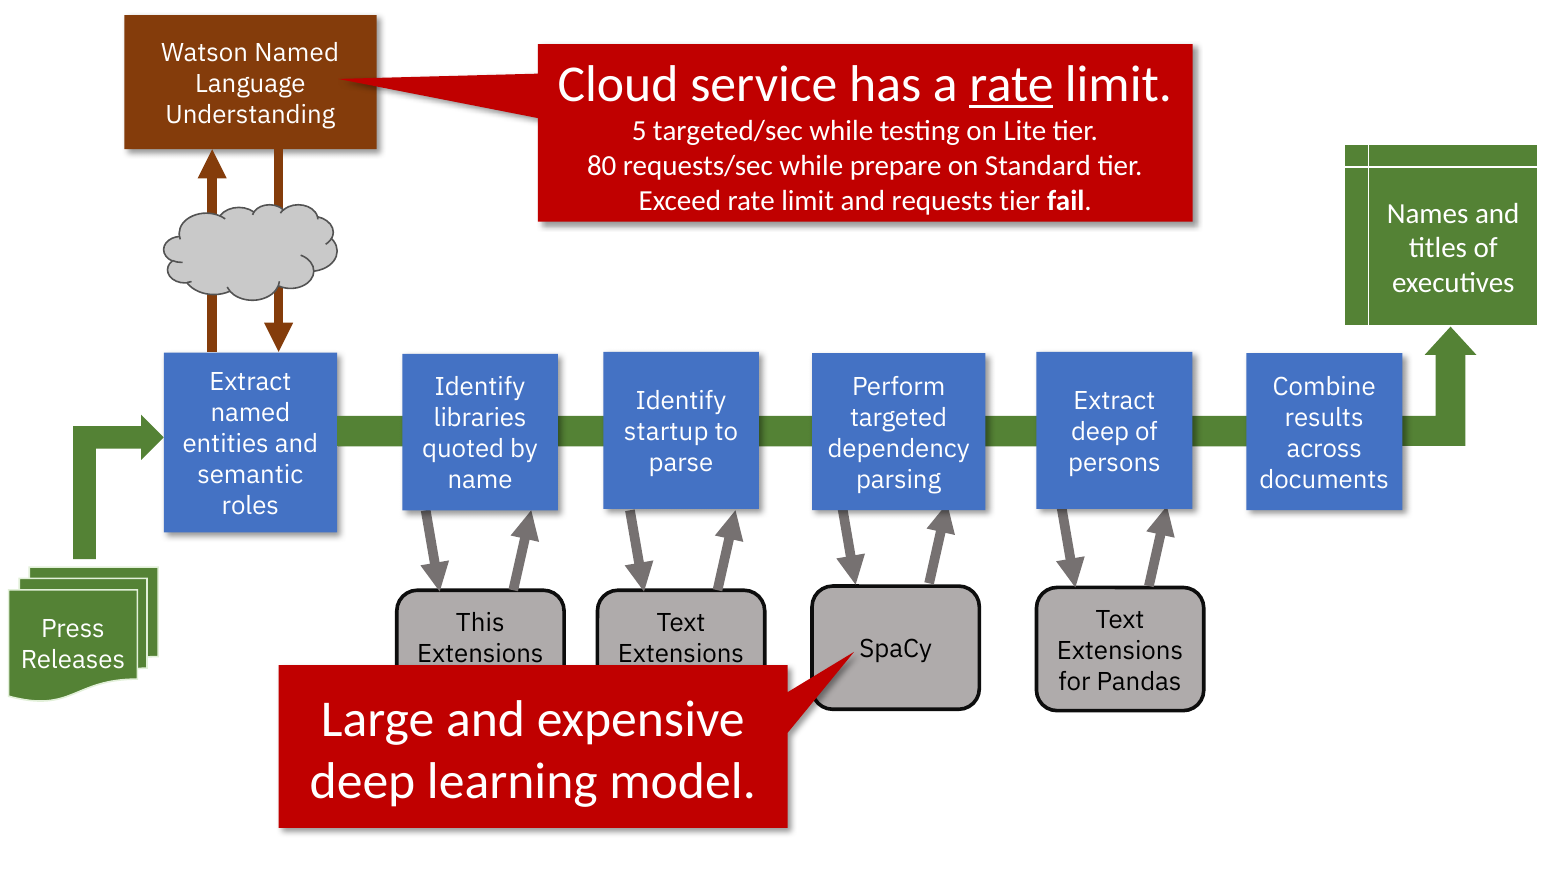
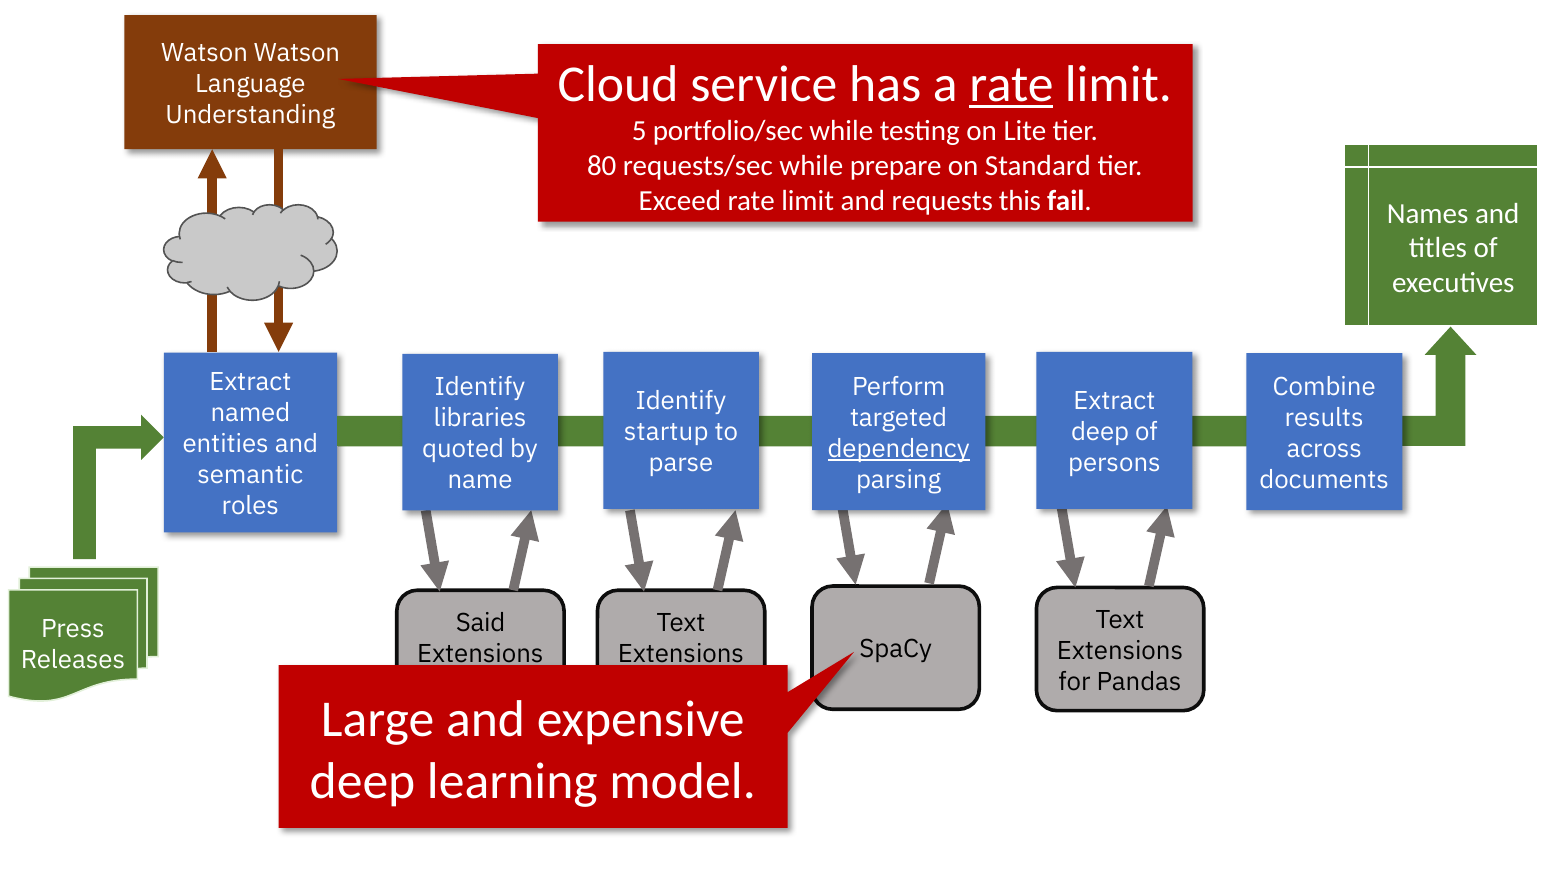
Watson Named: Named -> Watson (297, 53)
targeted/sec: targeted/sec -> portfolio/sec (728, 131)
requests tier: tier -> this (1020, 201)
dependency underline: none -> present (899, 449)
This: This -> Said (481, 623)
